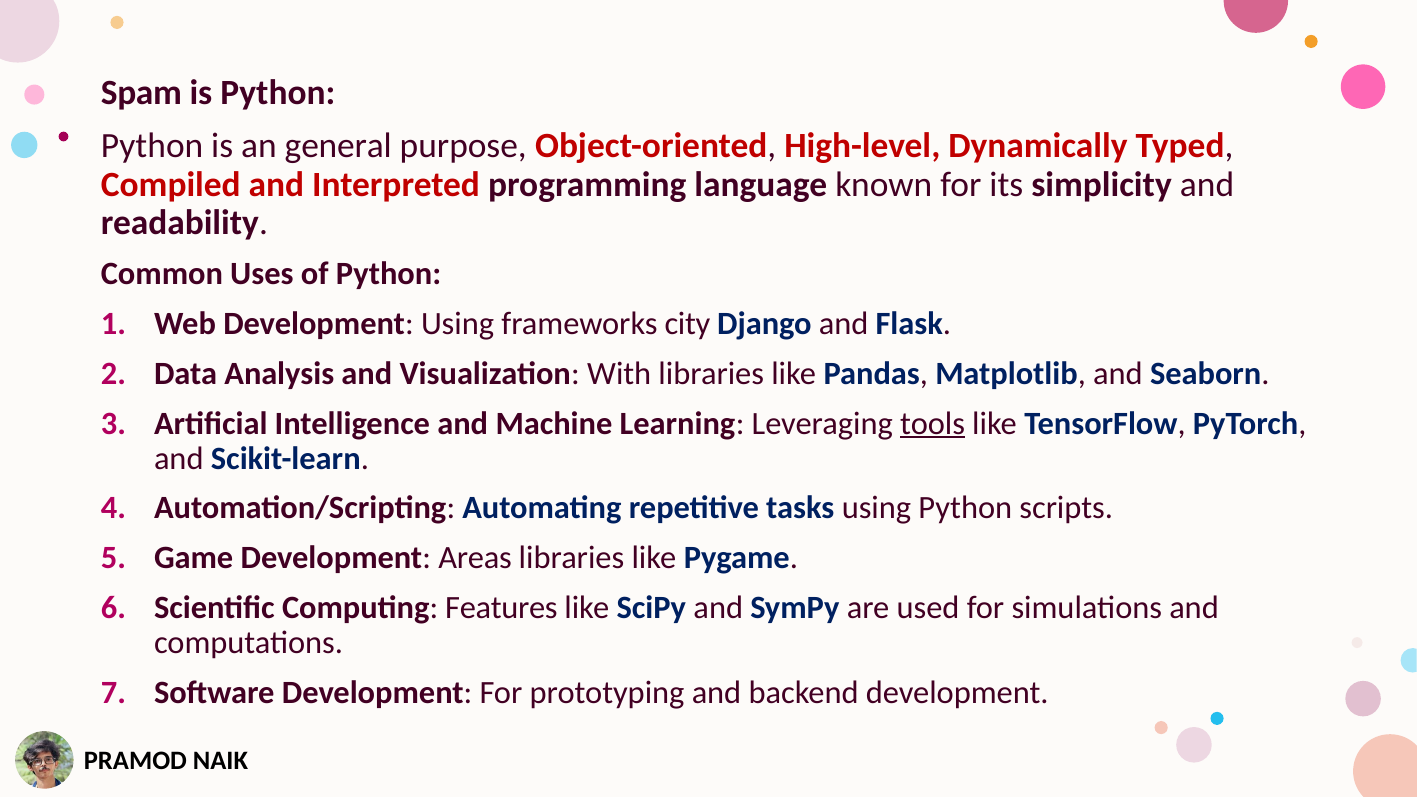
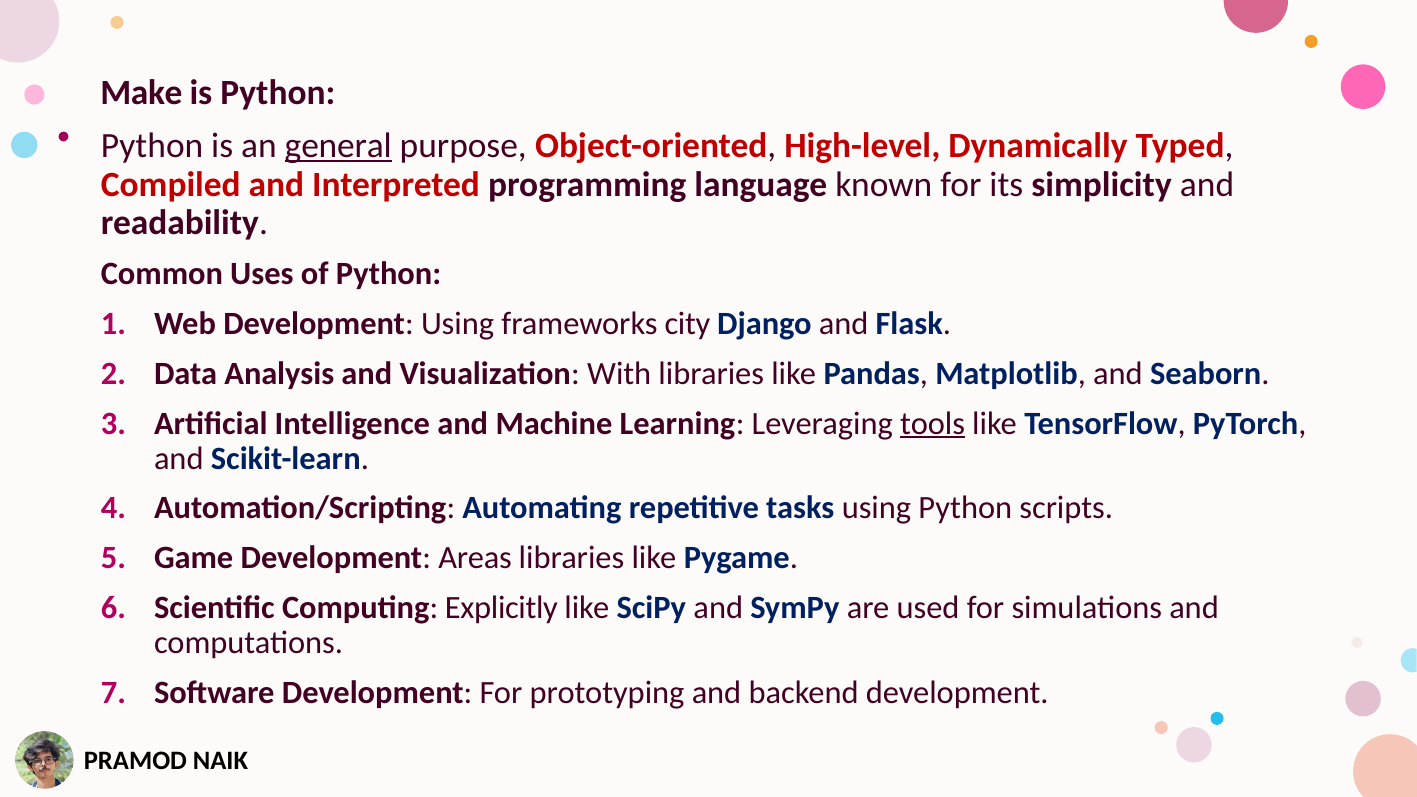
Spam: Spam -> Make (141, 93)
general underline: none -> present (338, 146)
Features: Features -> Explicitly (501, 608)
